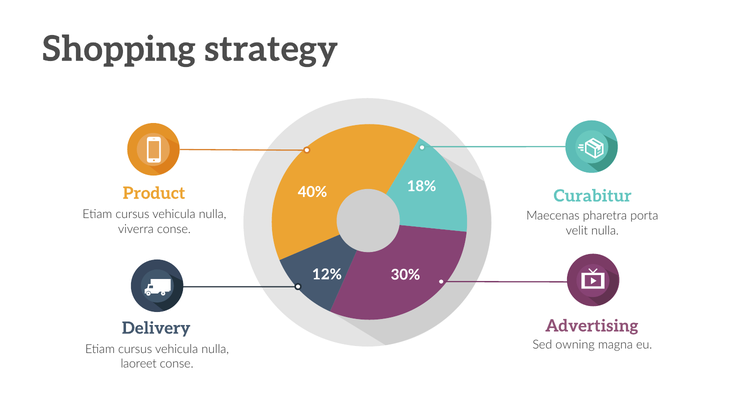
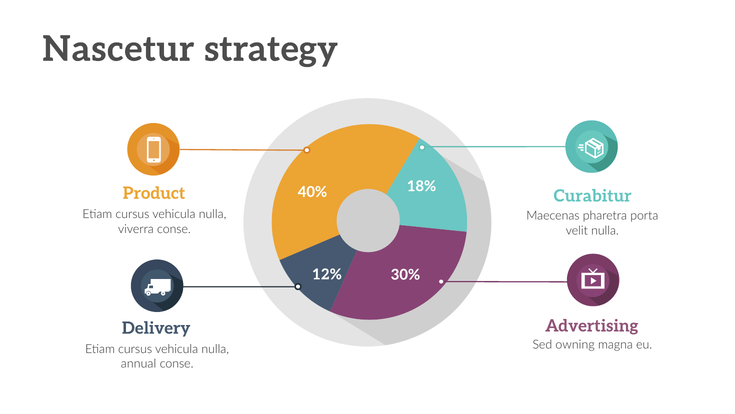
Shopping: Shopping -> Nascetur (118, 49)
laoreet: laoreet -> annual (139, 363)
